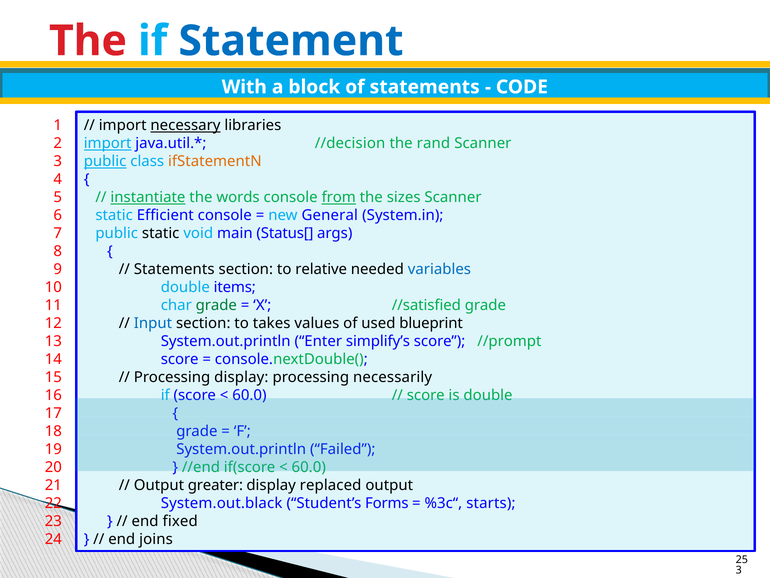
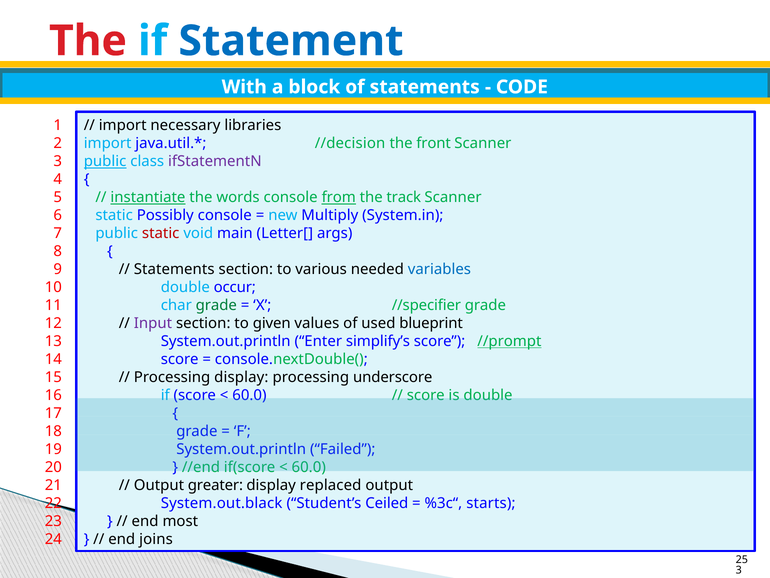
necessary underline: present -> none (185, 125)
import underline: present -> none (108, 143)
rand: rand -> front (434, 143)
ifStatementN colour: orange -> purple (215, 161)
sizes: sizes -> track (404, 197)
Efficient: Efficient -> Possibly (165, 215)
General: General -> Multiply (330, 215)
static colour: black -> red (161, 233)
Status[: Status[ -> Letter[ (285, 233)
relative: relative -> various (321, 269)
items: items -> occur (235, 287)
//satisfied: //satisfied -> //specifier (426, 305)
Input colour: blue -> purple (153, 323)
takes: takes -> given (272, 323)
//prompt underline: none -> present (509, 341)
necessarily: necessarily -> underscore (393, 377)
Forms: Forms -> Ceiled (387, 503)
fixed: fixed -> most (180, 521)
